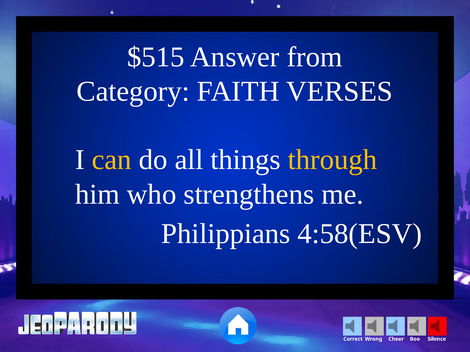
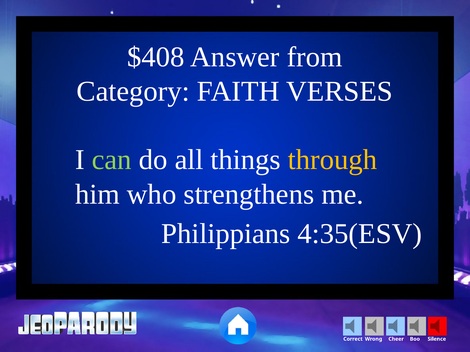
$515: $515 -> $408 (156, 57)
can colour: yellow -> light green (112, 160)
4:58(ESV: 4:58(ESV -> 4:35(ESV (360, 234)
